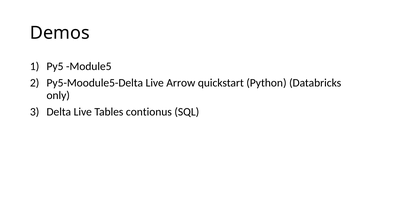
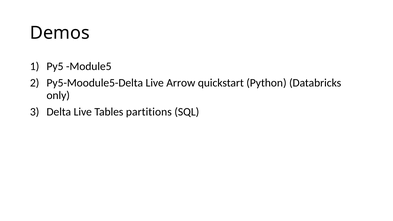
contionus: contionus -> partitions (149, 112)
